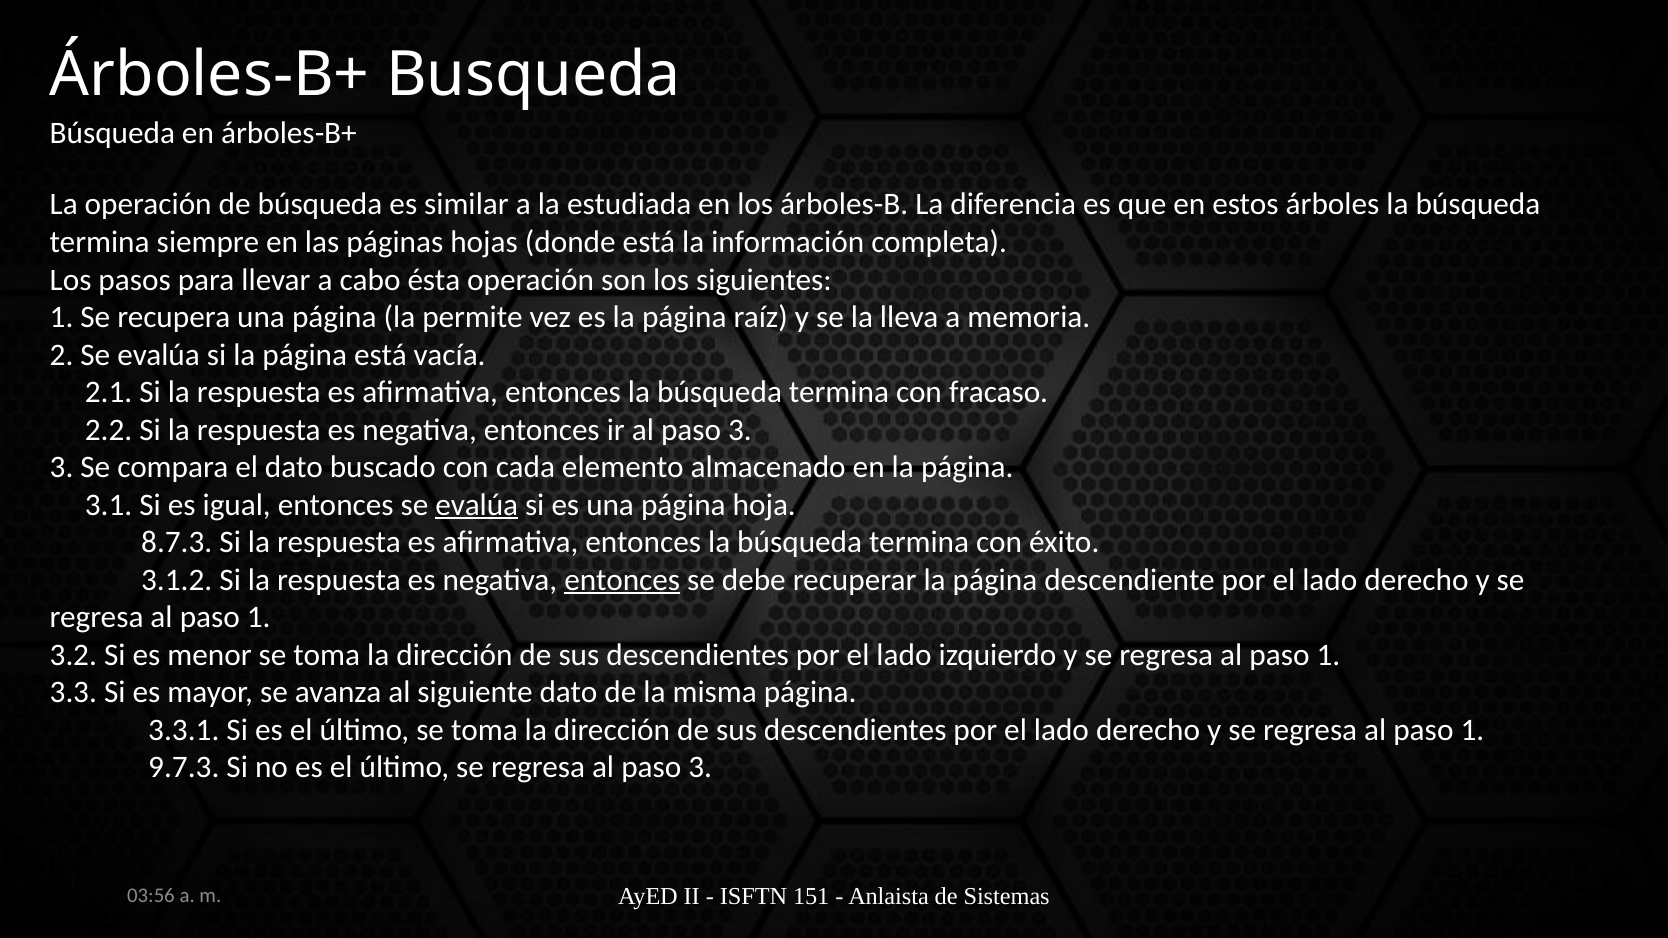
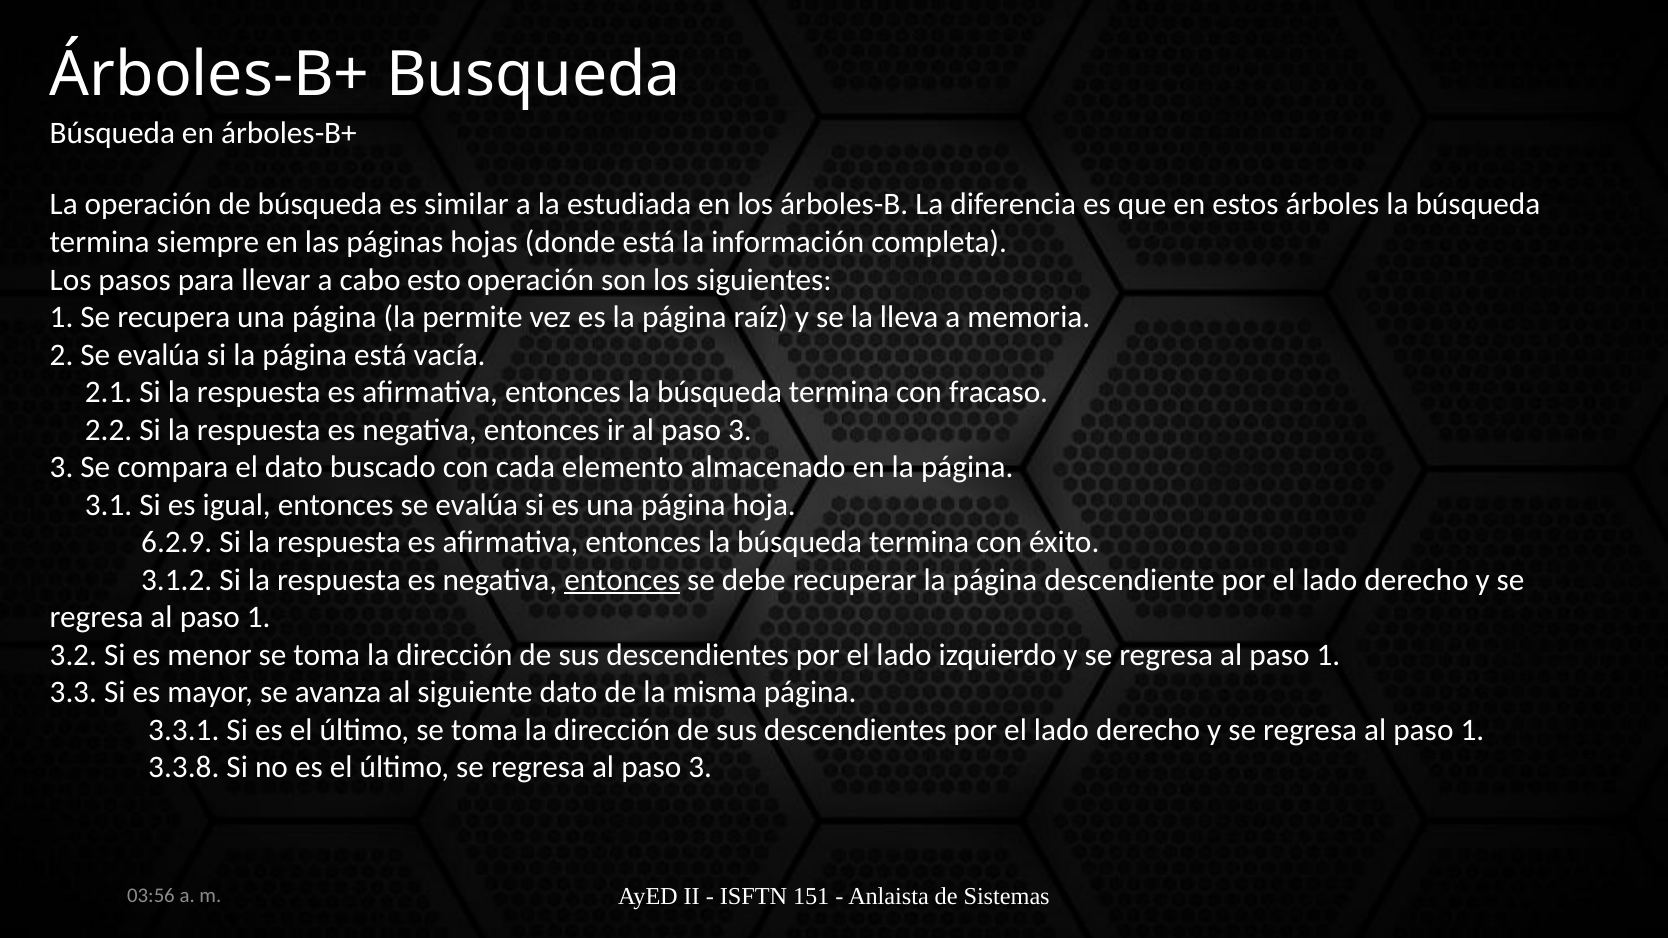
ésta: ésta -> esto (434, 280)
evalúa underline: present -> none (477, 505)
8.7.3: 8.7.3 -> 6.2.9 (177, 542)
9.7.3: 9.7.3 -> 3.3.8 (184, 768)
